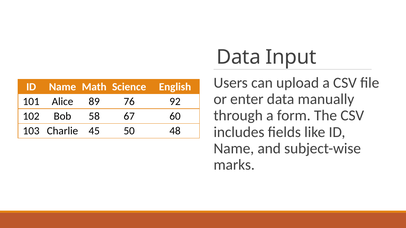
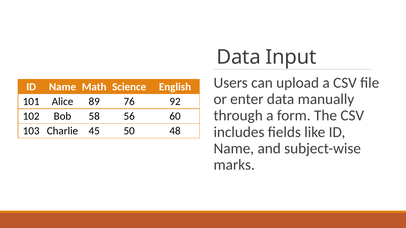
67: 67 -> 56 (129, 116)
